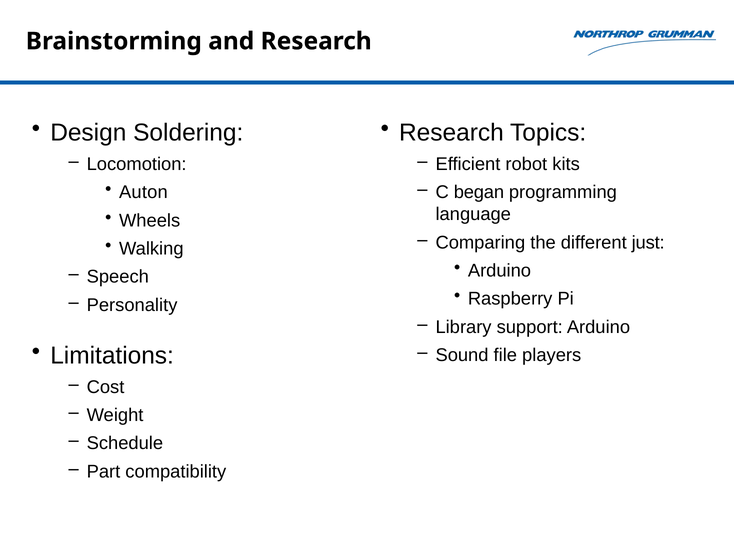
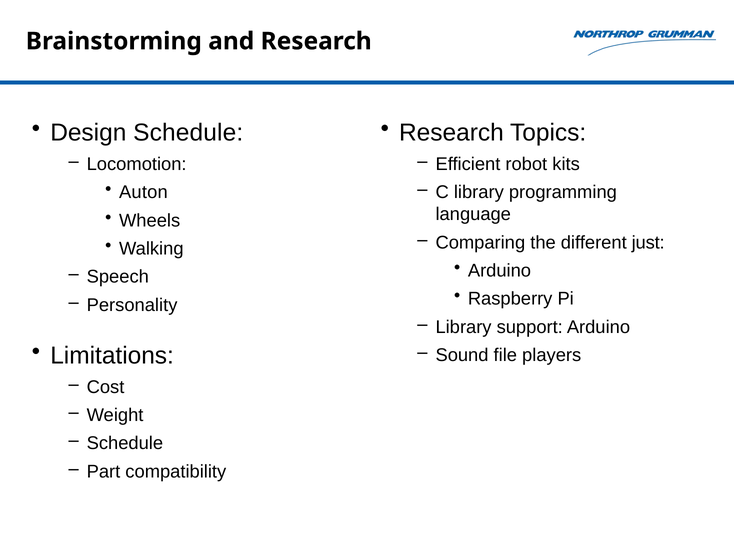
Design Soldering: Soldering -> Schedule (188, 133)
C began: began -> library (479, 192)
